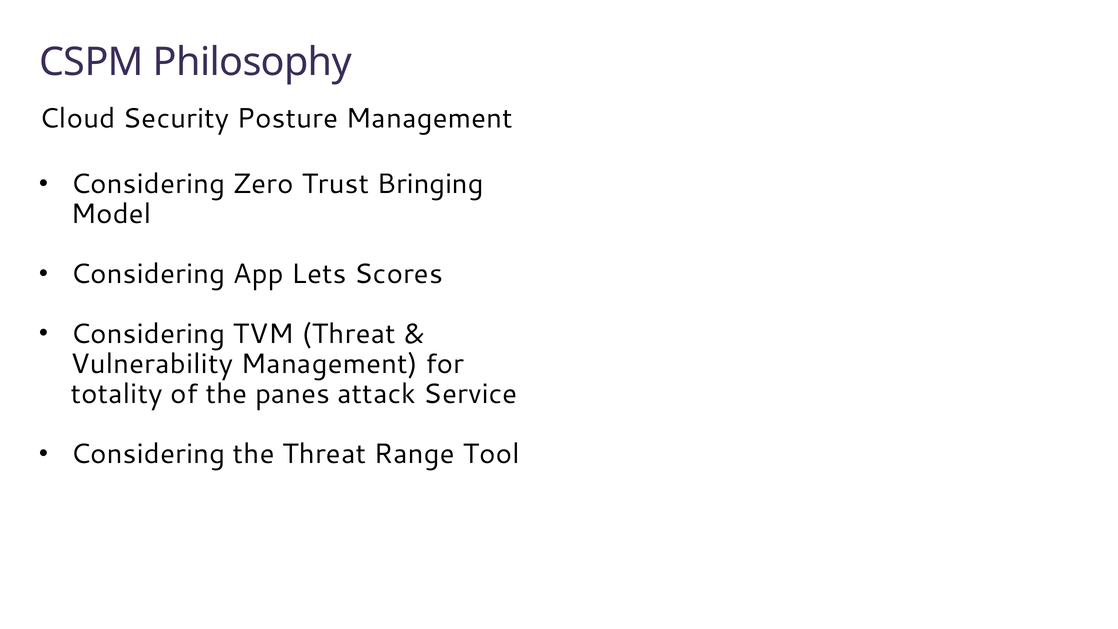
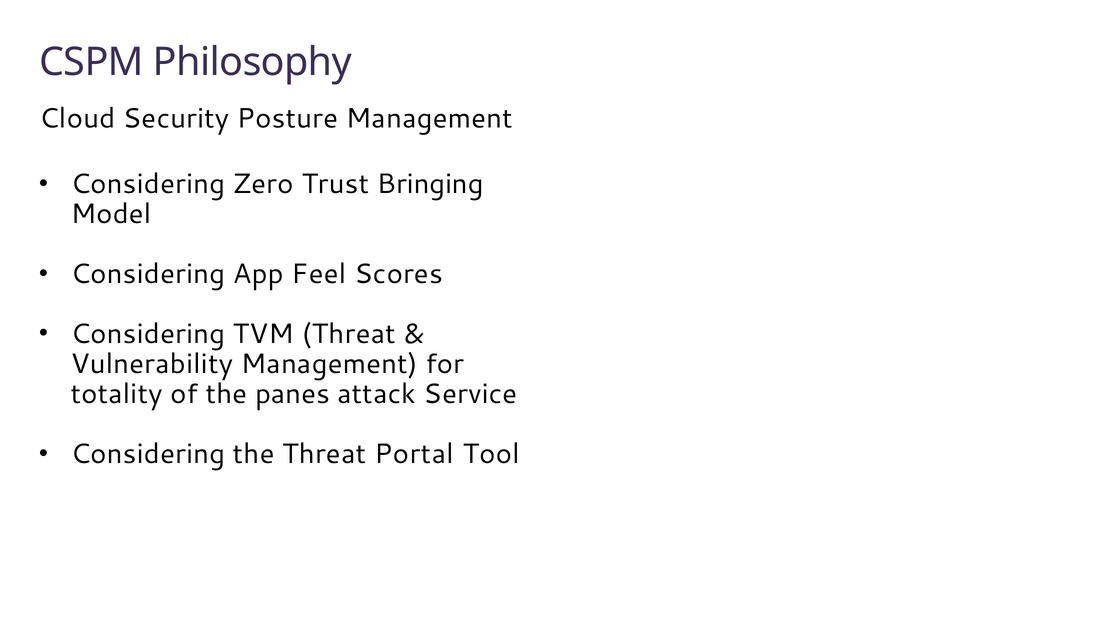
Lets: Lets -> Feel (319, 274)
Range: Range -> Portal (414, 454)
